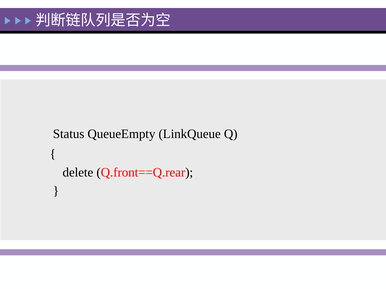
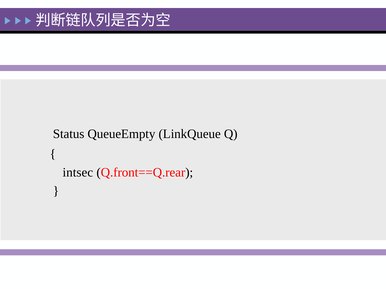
delete: delete -> intsec (78, 173)
